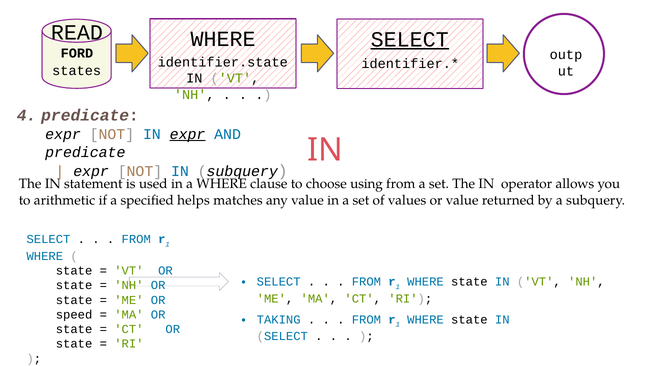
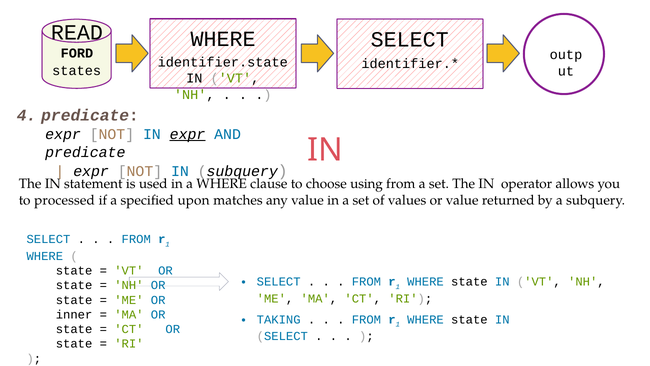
SELECT underline: present -> none (410, 40)
arithmetic: arithmetic -> processed (64, 200)
helps: helps -> upon (194, 200)
speed: speed -> inner (74, 314)
